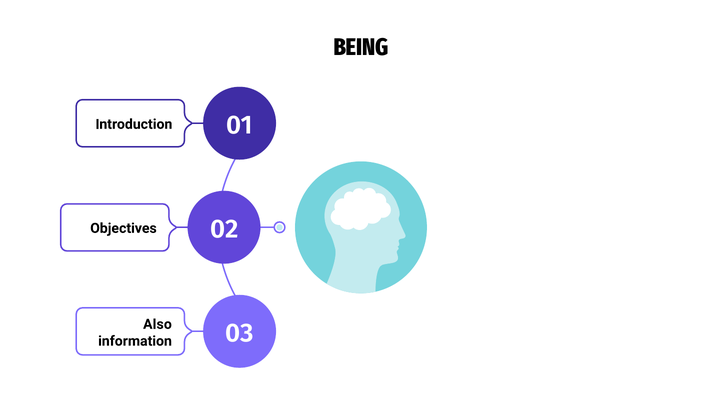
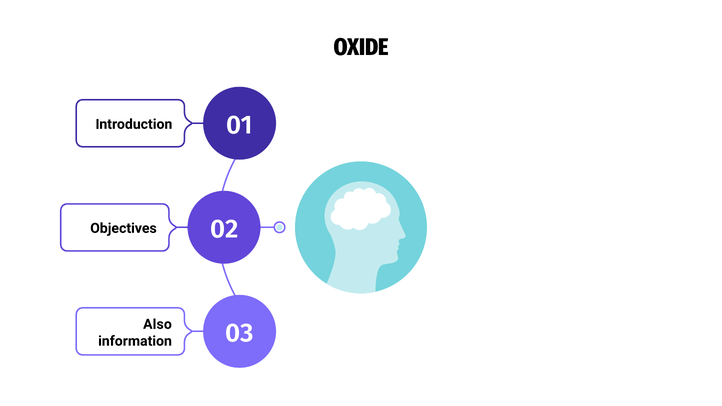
BEING: BEING -> OXIDE (361, 47)
